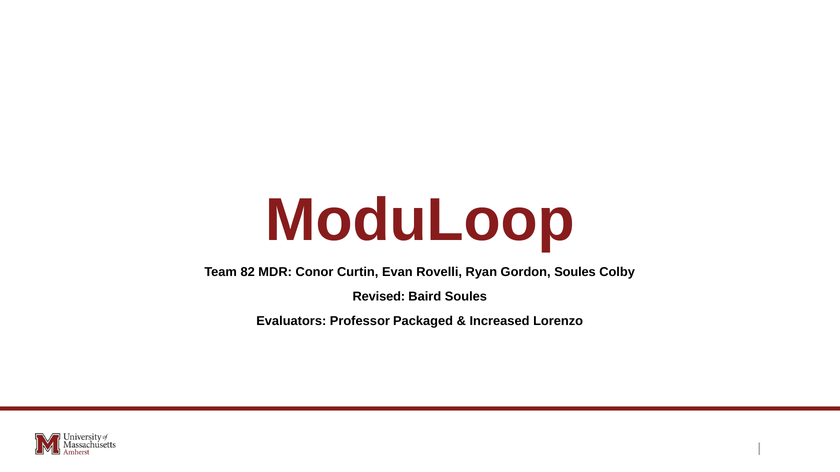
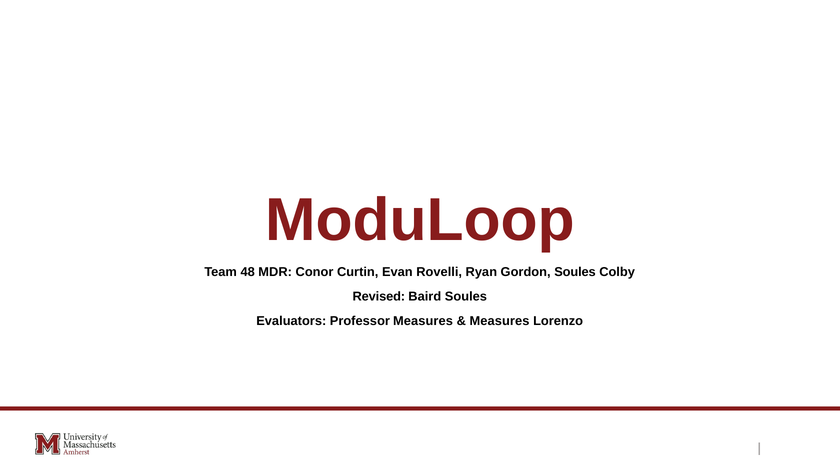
82: 82 -> 48 (248, 272)
Professor Packaged: Packaged -> Measures (423, 322)
Increased: Increased -> Measures (499, 322)
